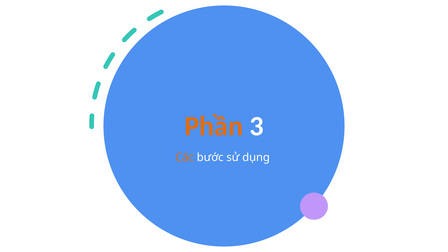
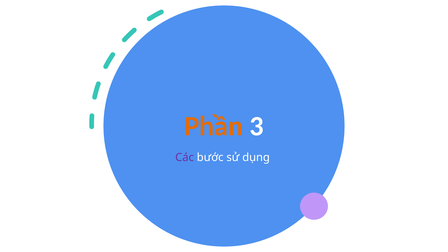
Các colour: orange -> purple (185, 157)
